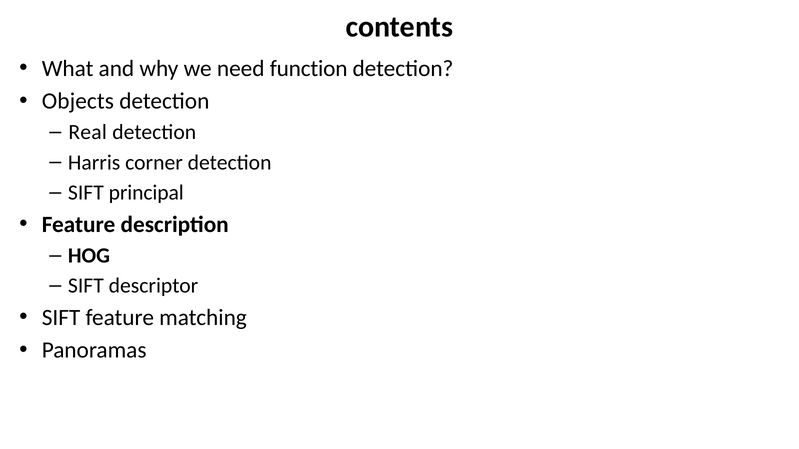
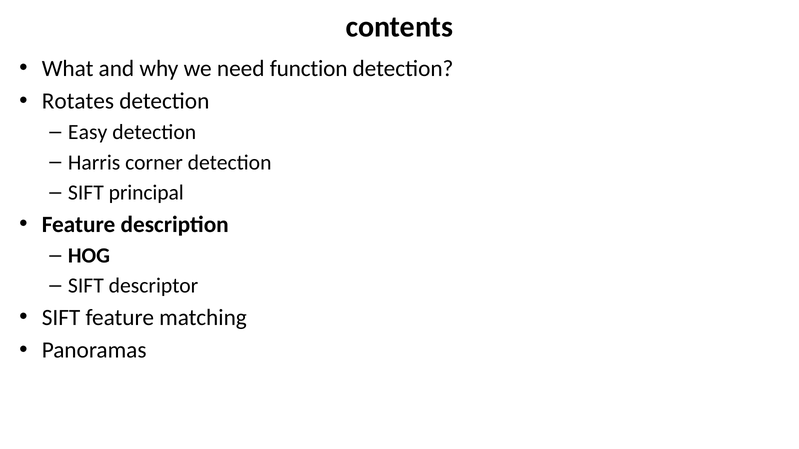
Objects: Objects -> Rotates (78, 101)
Real: Real -> Easy (88, 132)
